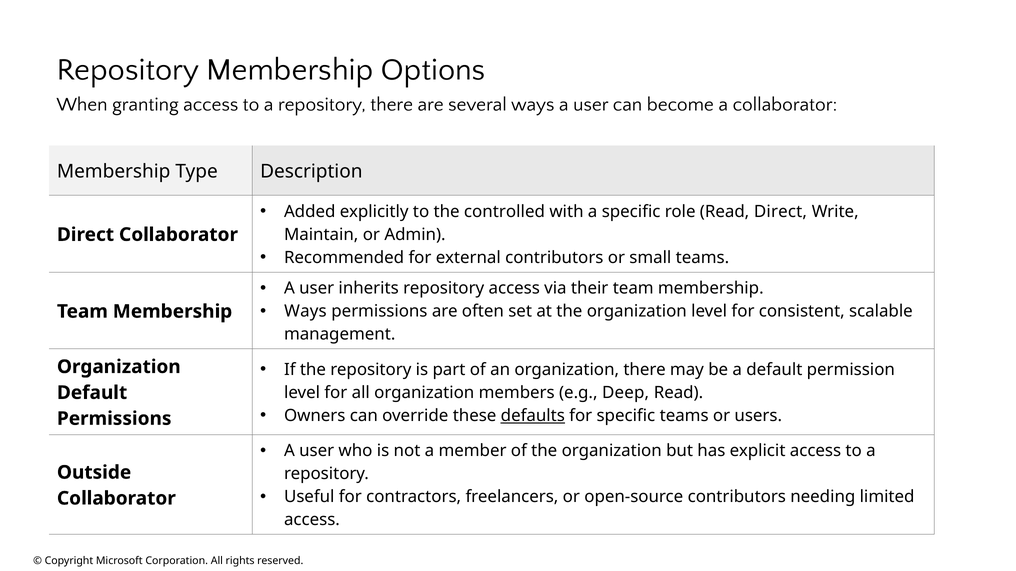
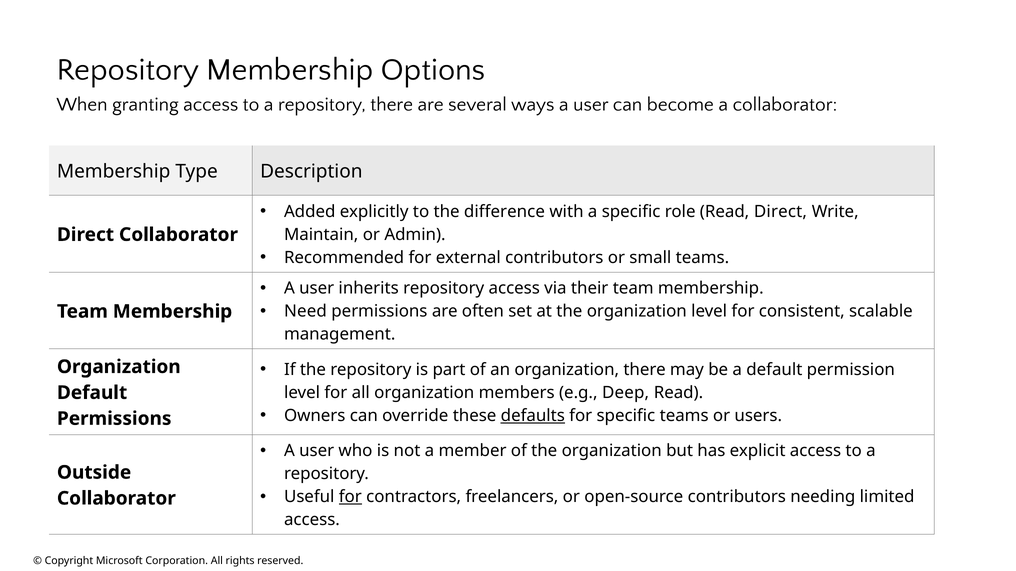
controlled: controlled -> difference (504, 212)
Ways: Ways -> Need (305, 312)
for underline: none -> present (350, 497)
